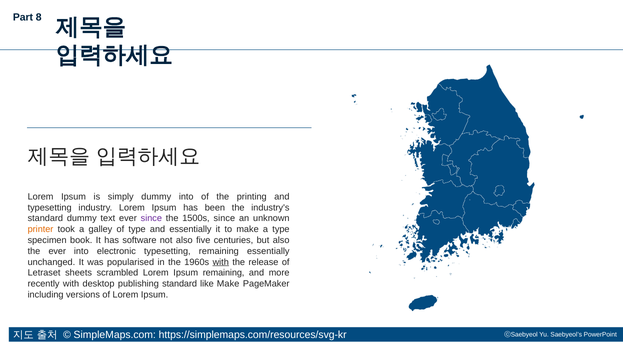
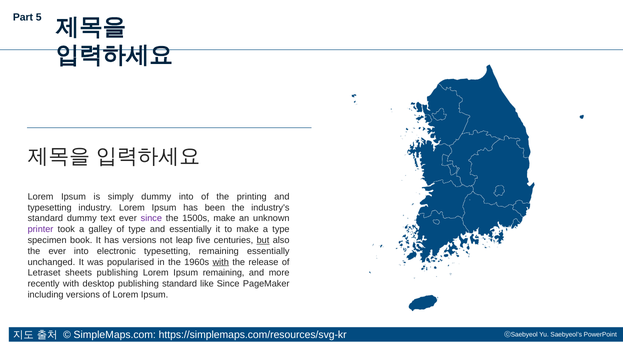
8: 8 -> 5 (39, 17)
1500s since: since -> make (224, 219)
printer colour: orange -> purple (41, 230)
has software: software -> versions (139, 241)
not also: also -> leap (184, 241)
but underline: none -> present (263, 241)
sheets scrambled: scrambled -> publishing (117, 273)
like Make: Make -> Since (228, 284)
